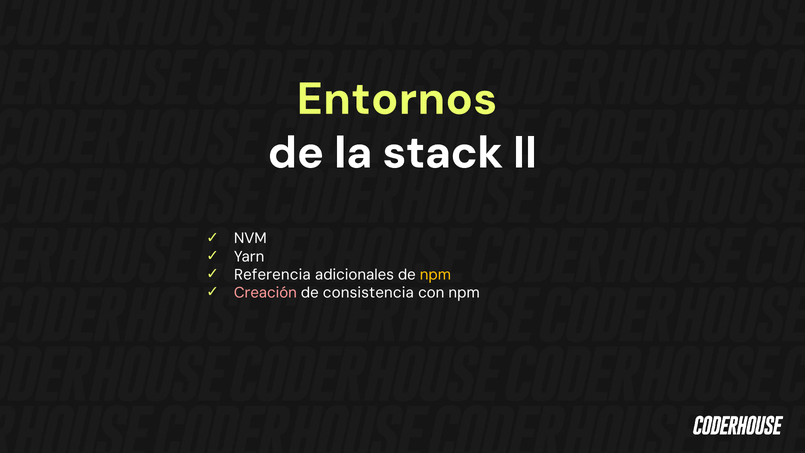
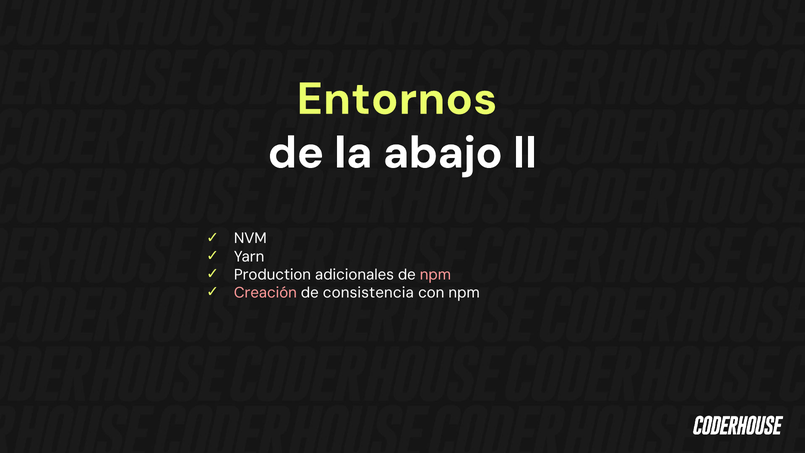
stack: stack -> abajo (443, 153)
Referencia: Referencia -> Production (273, 275)
npm colour: yellow -> pink (435, 275)
